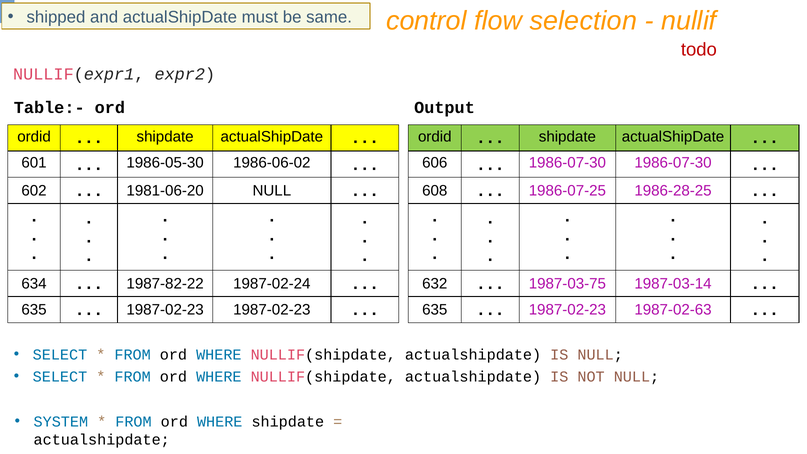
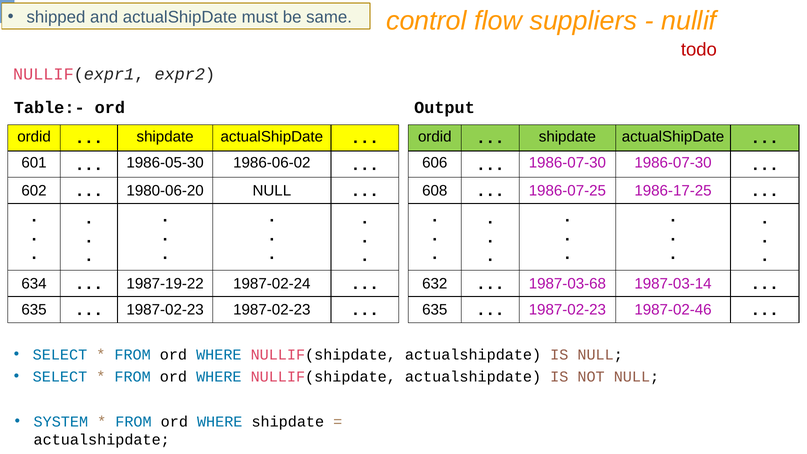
selection: selection -> suppliers (583, 21)
1981-06-20: 1981-06-20 -> 1980-06-20 (165, 191)
1986-28-25: 1986-28-25 -> 1986-17-25 (673, 191)
1987-82-22: 1987-82-22 -> 1987-19-22 (165, 284)
1987-03-75: 1987-03-75 -> 1987-03-68 (567, 284)
1987-02-63: 1987-02-63 -> 1987-02-46 (673, 310)
